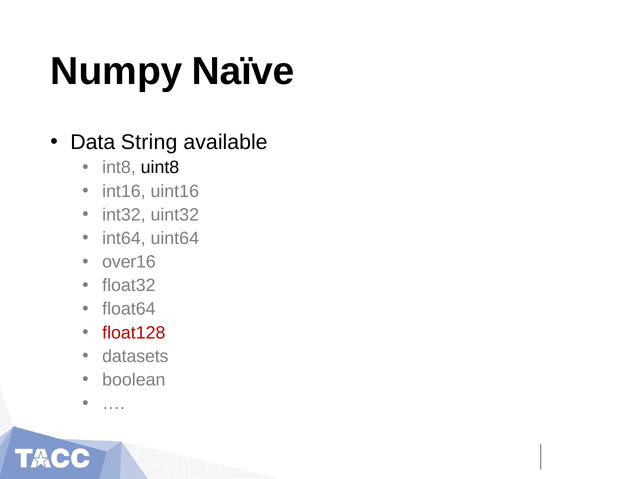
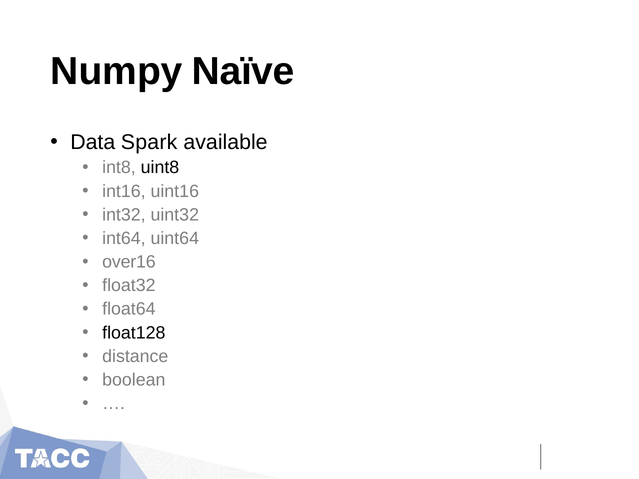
String: String -> Spark (149, 142)
float128 colour: red -> black (134, 333)
datasets: datasets -> distance (135, 356)
